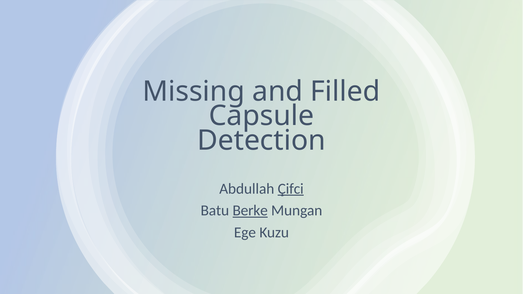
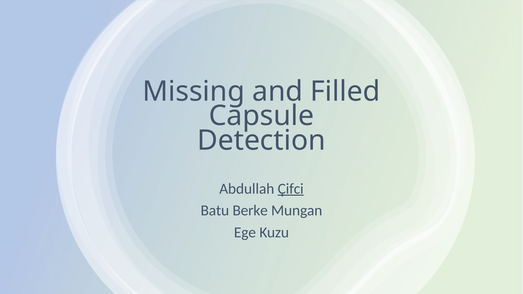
Berke underline: present -> none (250, 211)
